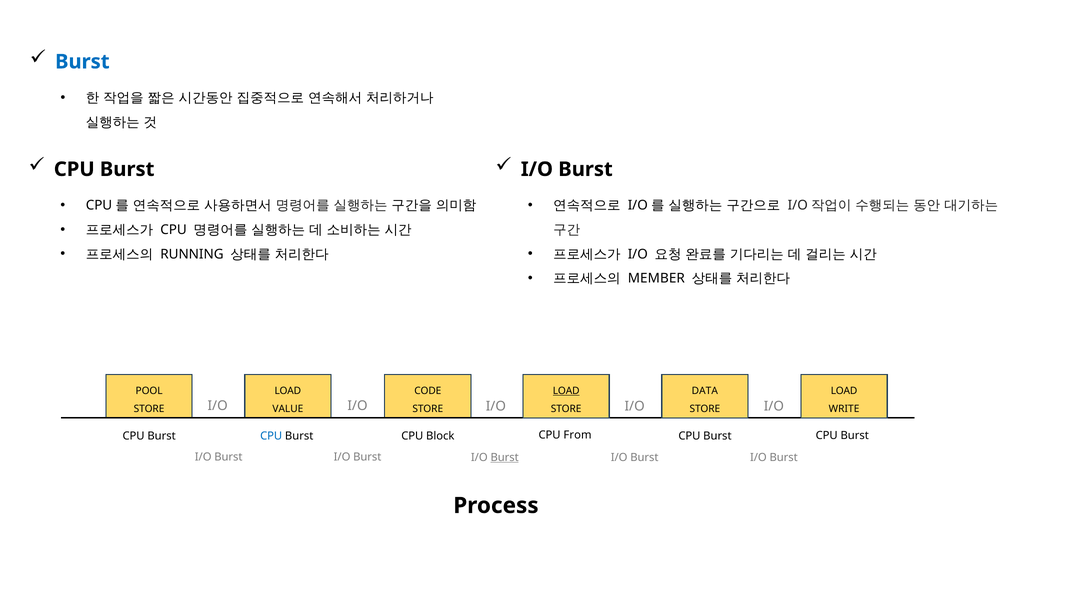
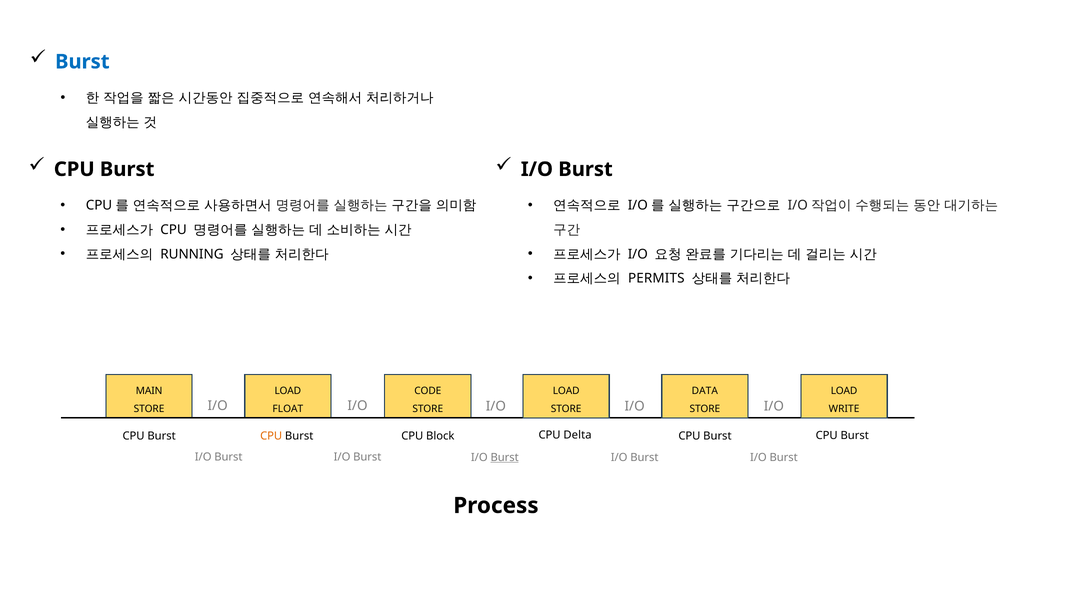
MEMBER: MEMBER -> PERMITS (656, 278)
POOL: POOL -> MAIN (149, 391)
LOAD underline: present -> none (566, 391)
VALUE: VALUE -> FLOAT (288, 409)
CPU colour: blue -> orange (271, 436)
From: From -> Delta (578, 435)
